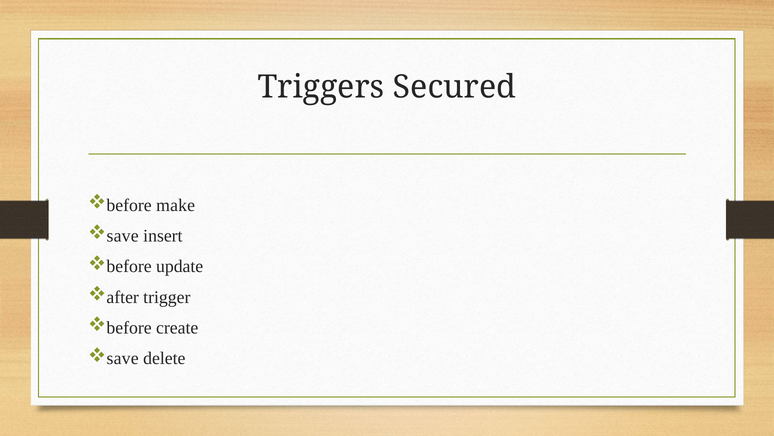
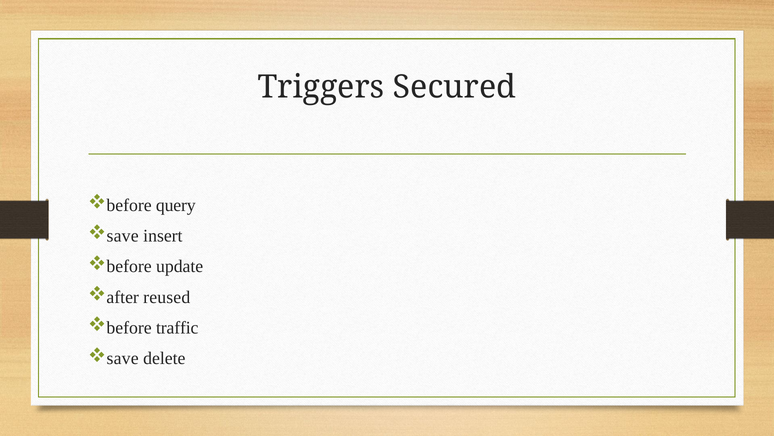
make: make -> query (176, 205)
trigger: trigger -> reused (167, 297)
create: create -> traffic (177, 327)
